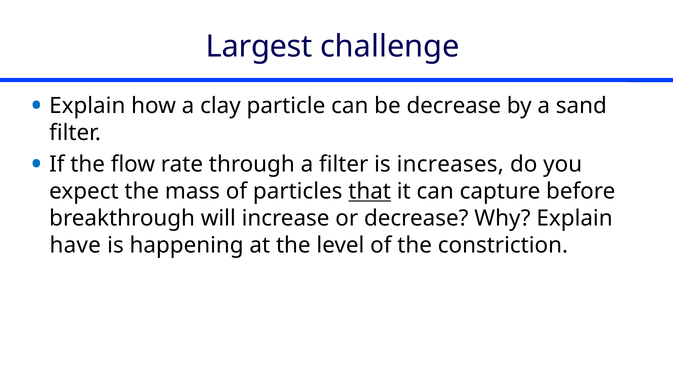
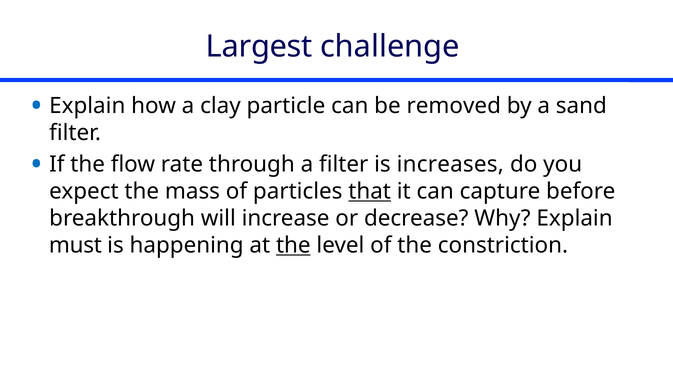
be decrease: decrease -> removed (454, 106)
have: have -> must (75, 245)
the underline: none -> present (293, 245)
